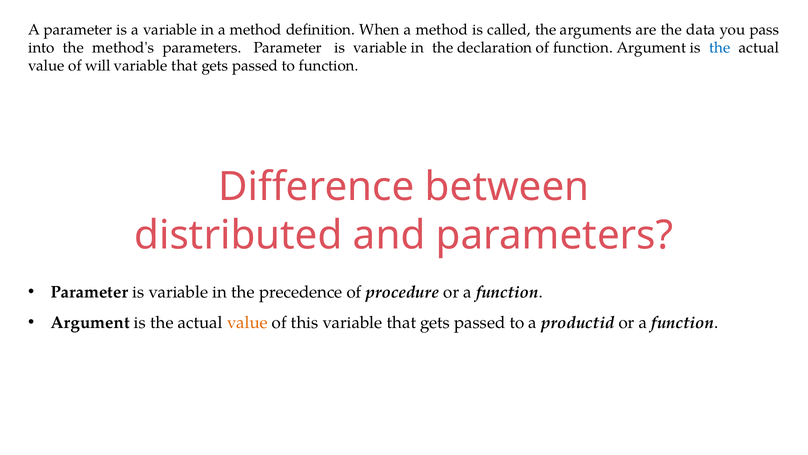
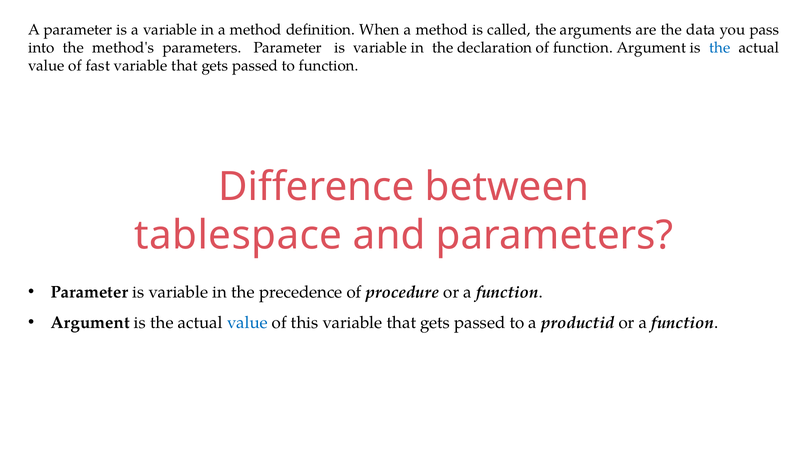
will: will -> fast (98, 66)
distributed: distributed -> tablespace (238, 235)
value colour: orange -> blue (247, 322)
